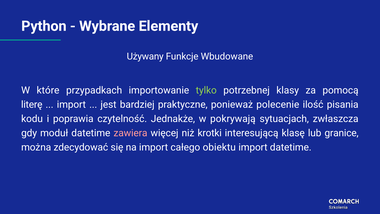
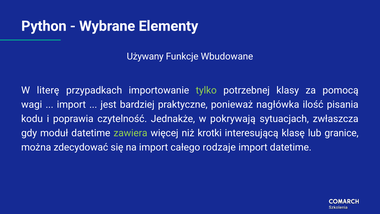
które: które -> literę (48, 90)
literę: literę -> wagi (32, 105)
polecenie: polecenie -> nagłówka (278, 105)
zawiera colour: pink -> light green (130, 133)
obiektu: obiektu -> rodzaje (219, 147)
